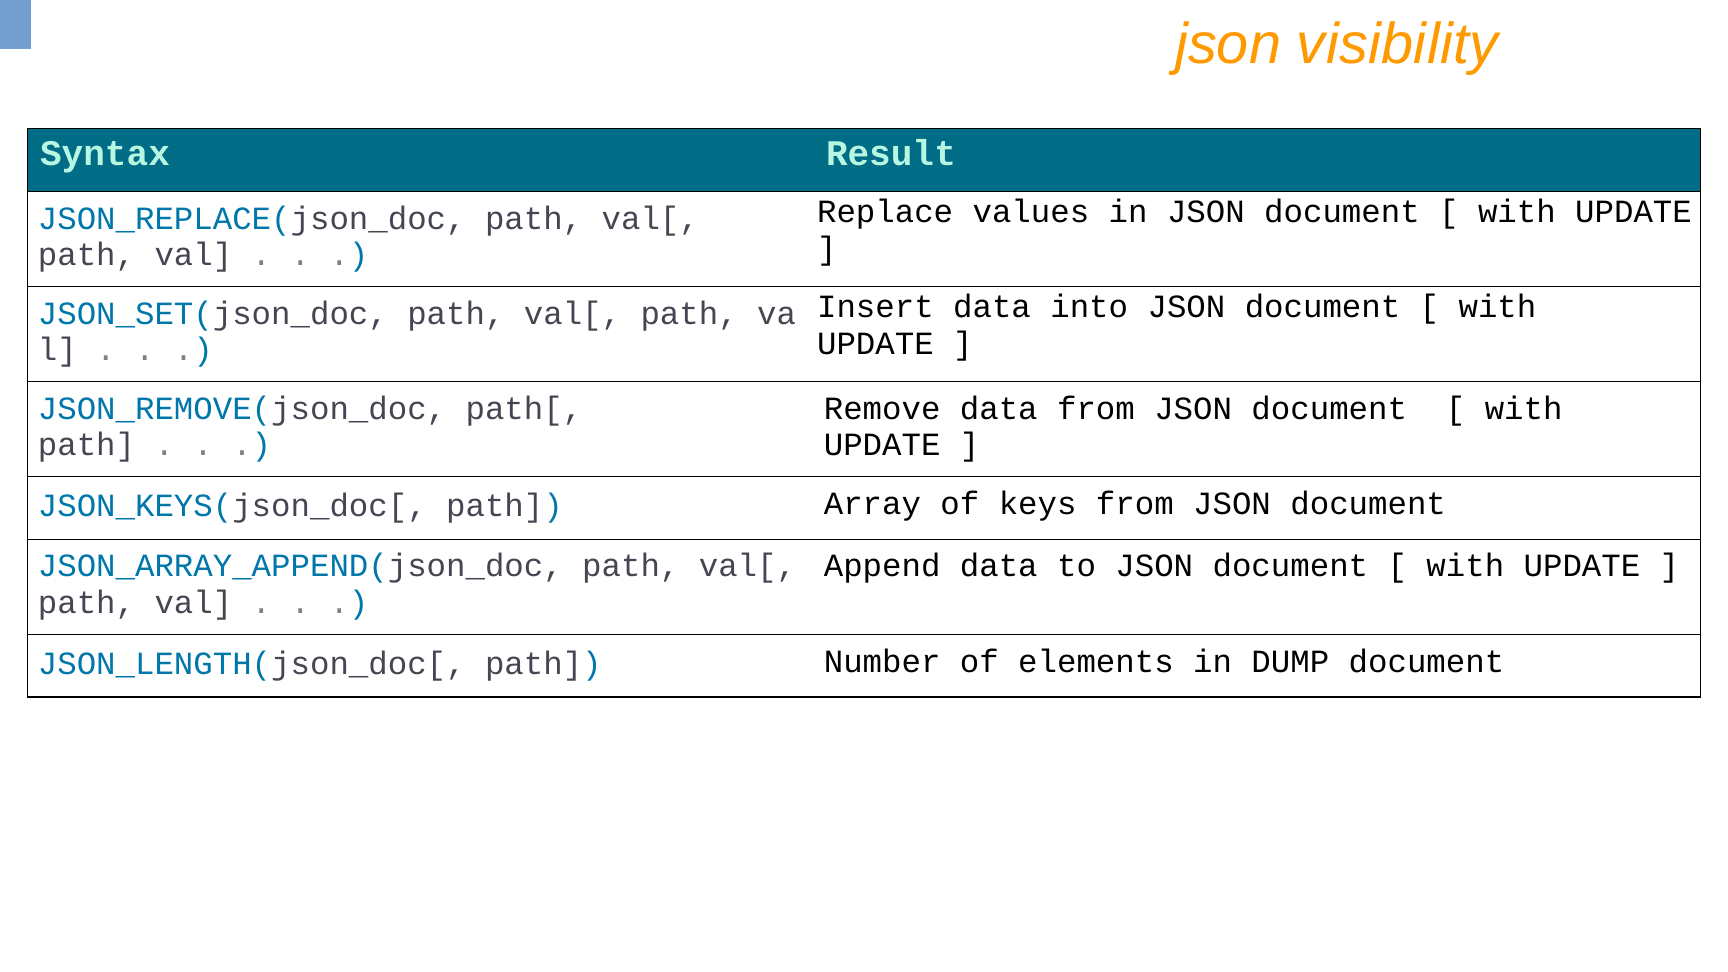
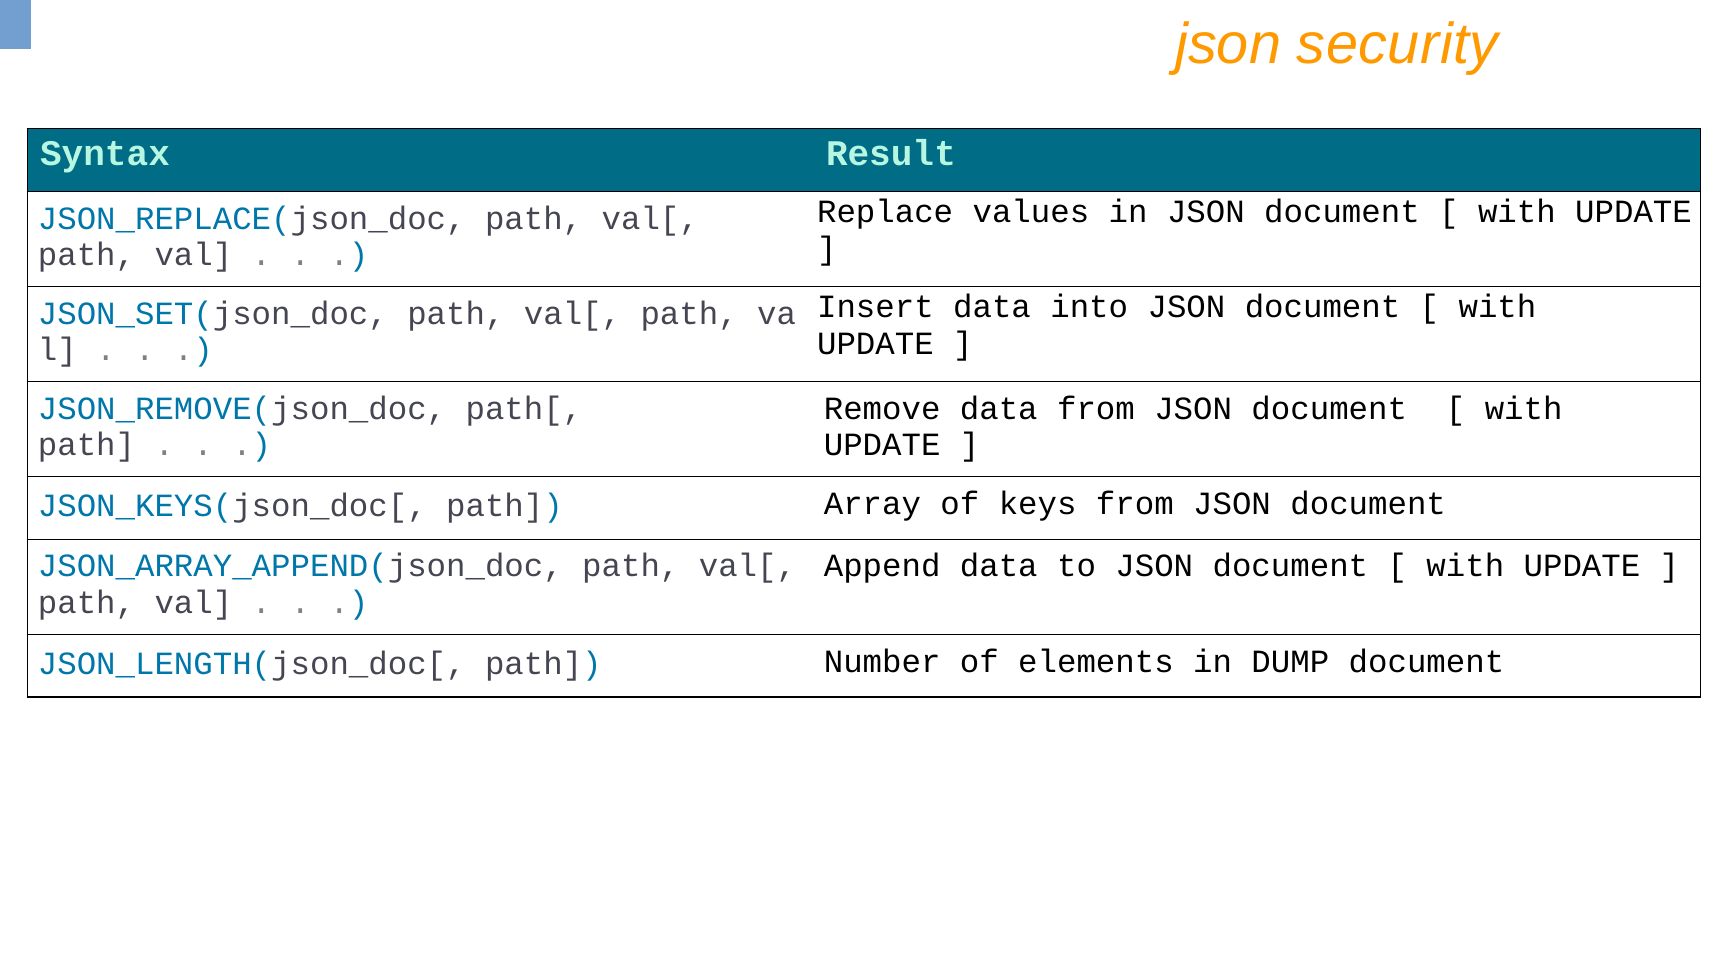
visibility: visibility -> security (1398, 45)
